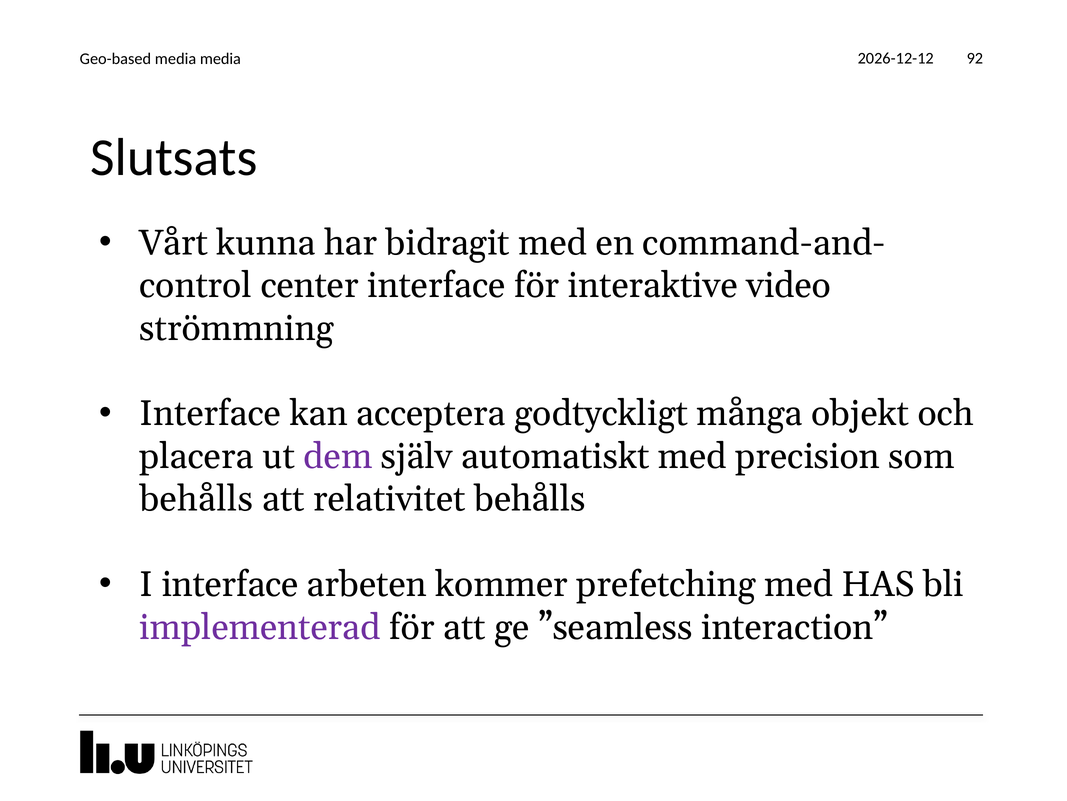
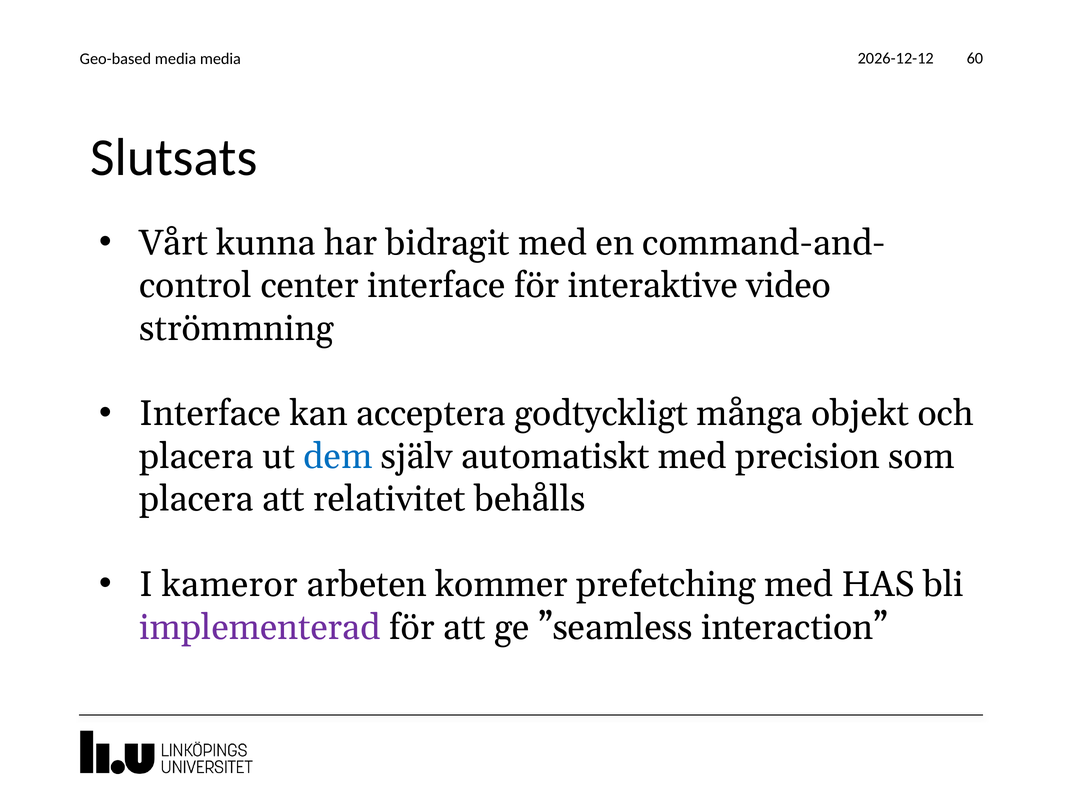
92: 92 -> 60 (975, 58)
dem colour: purple -> blue (338, 456)
behålls: behålls -> placera (197, 499)
I interface: interface -> kameror (230, 584)
